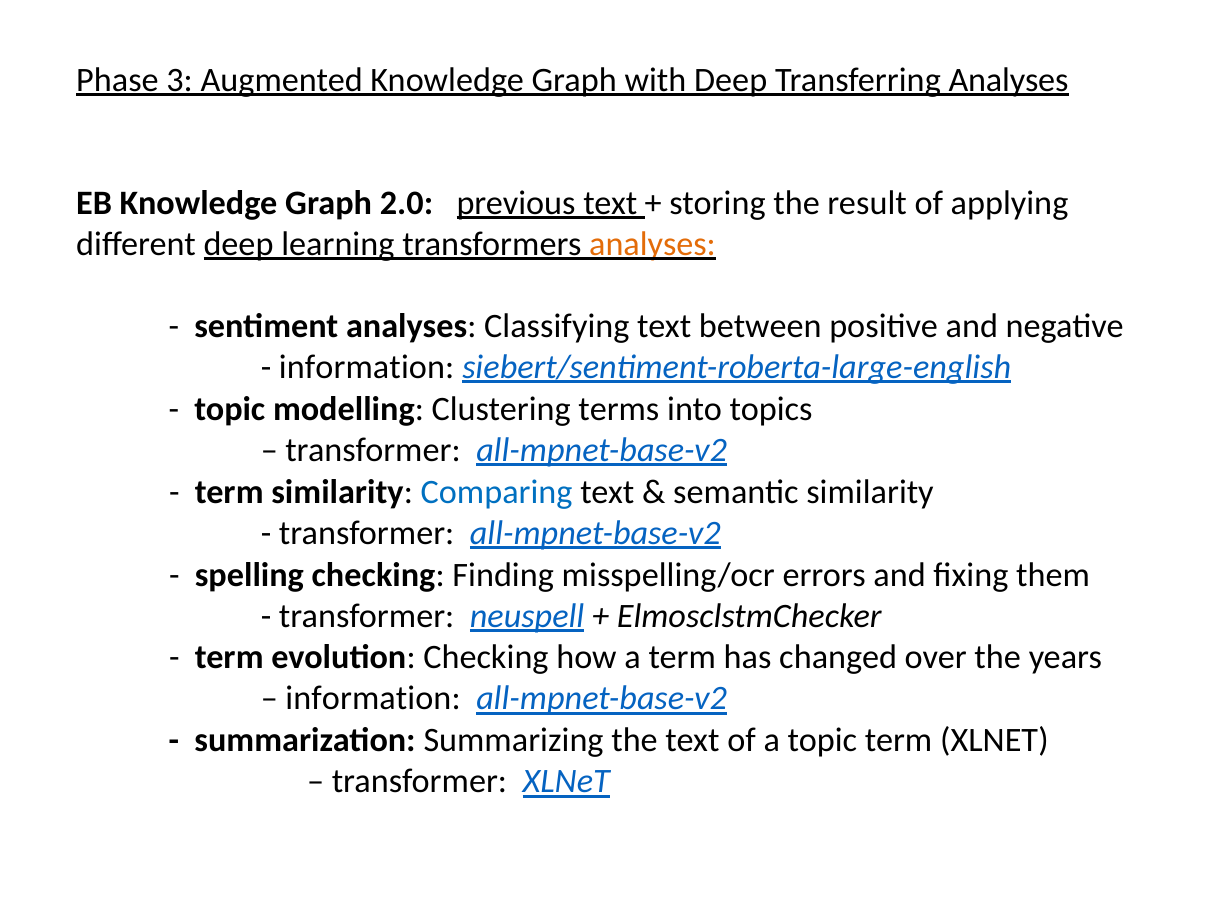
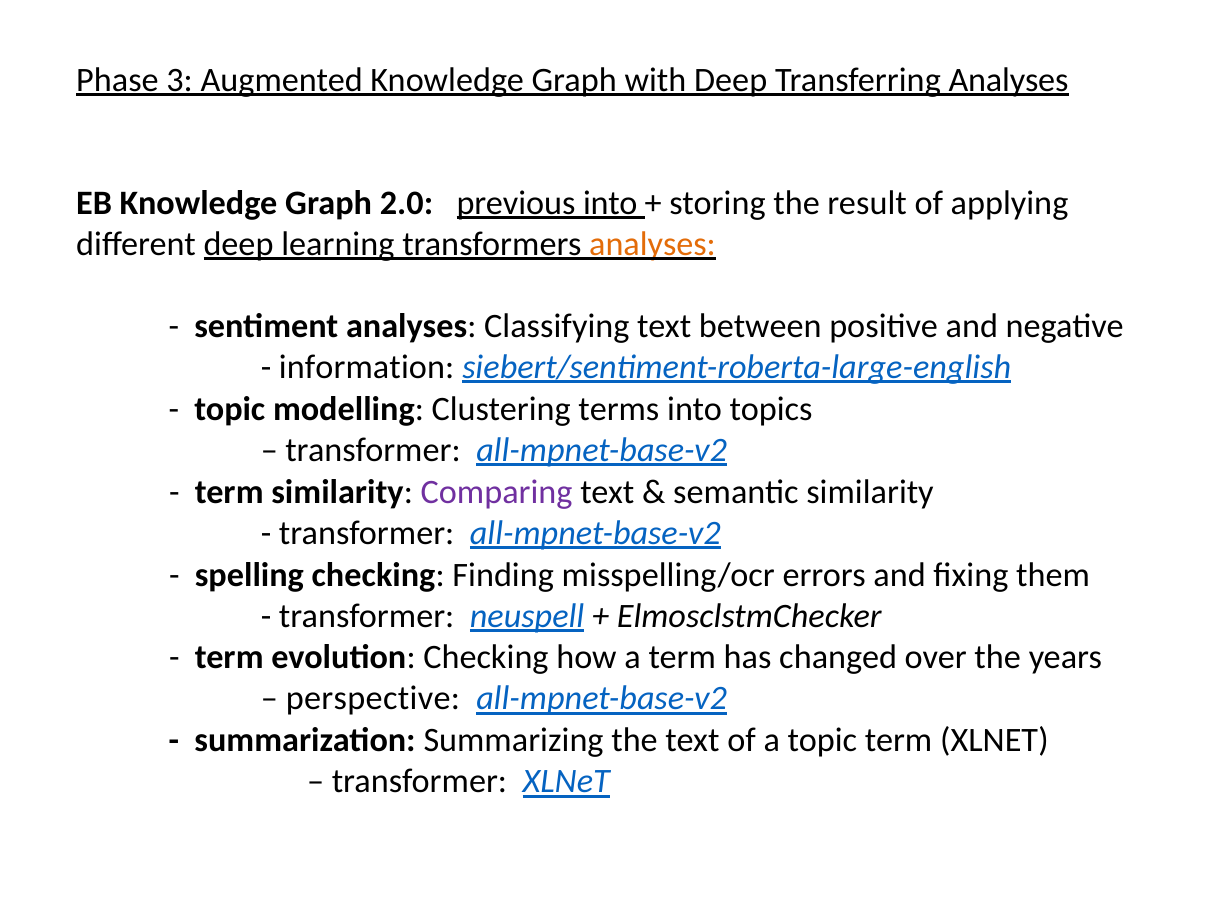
previous text: text -> into (610, 203)
Comparing colour: blue -> purple (497, 492)
information: information -> perspective (373, 699)
